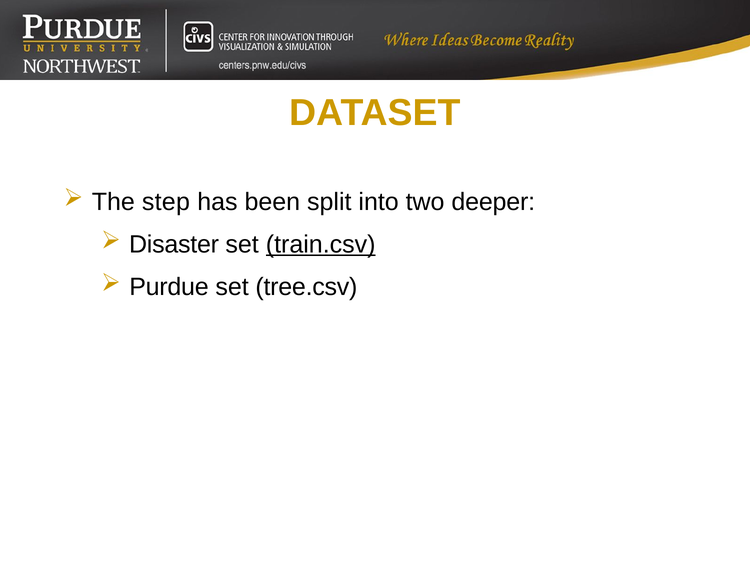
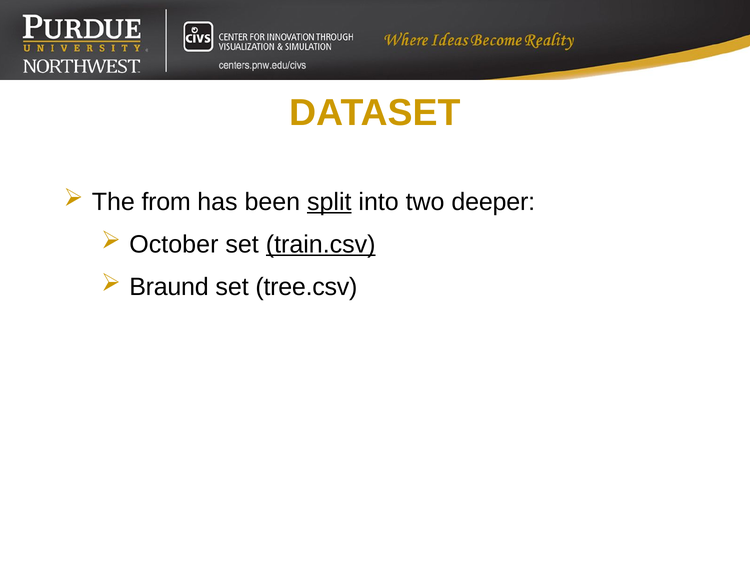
step: step -> from (166, 202)
split underline: none -> present (329, 202)
Disaster: Disaster -> October (174, 244)
Purdue: Purdue -> Braund (169, 287)
